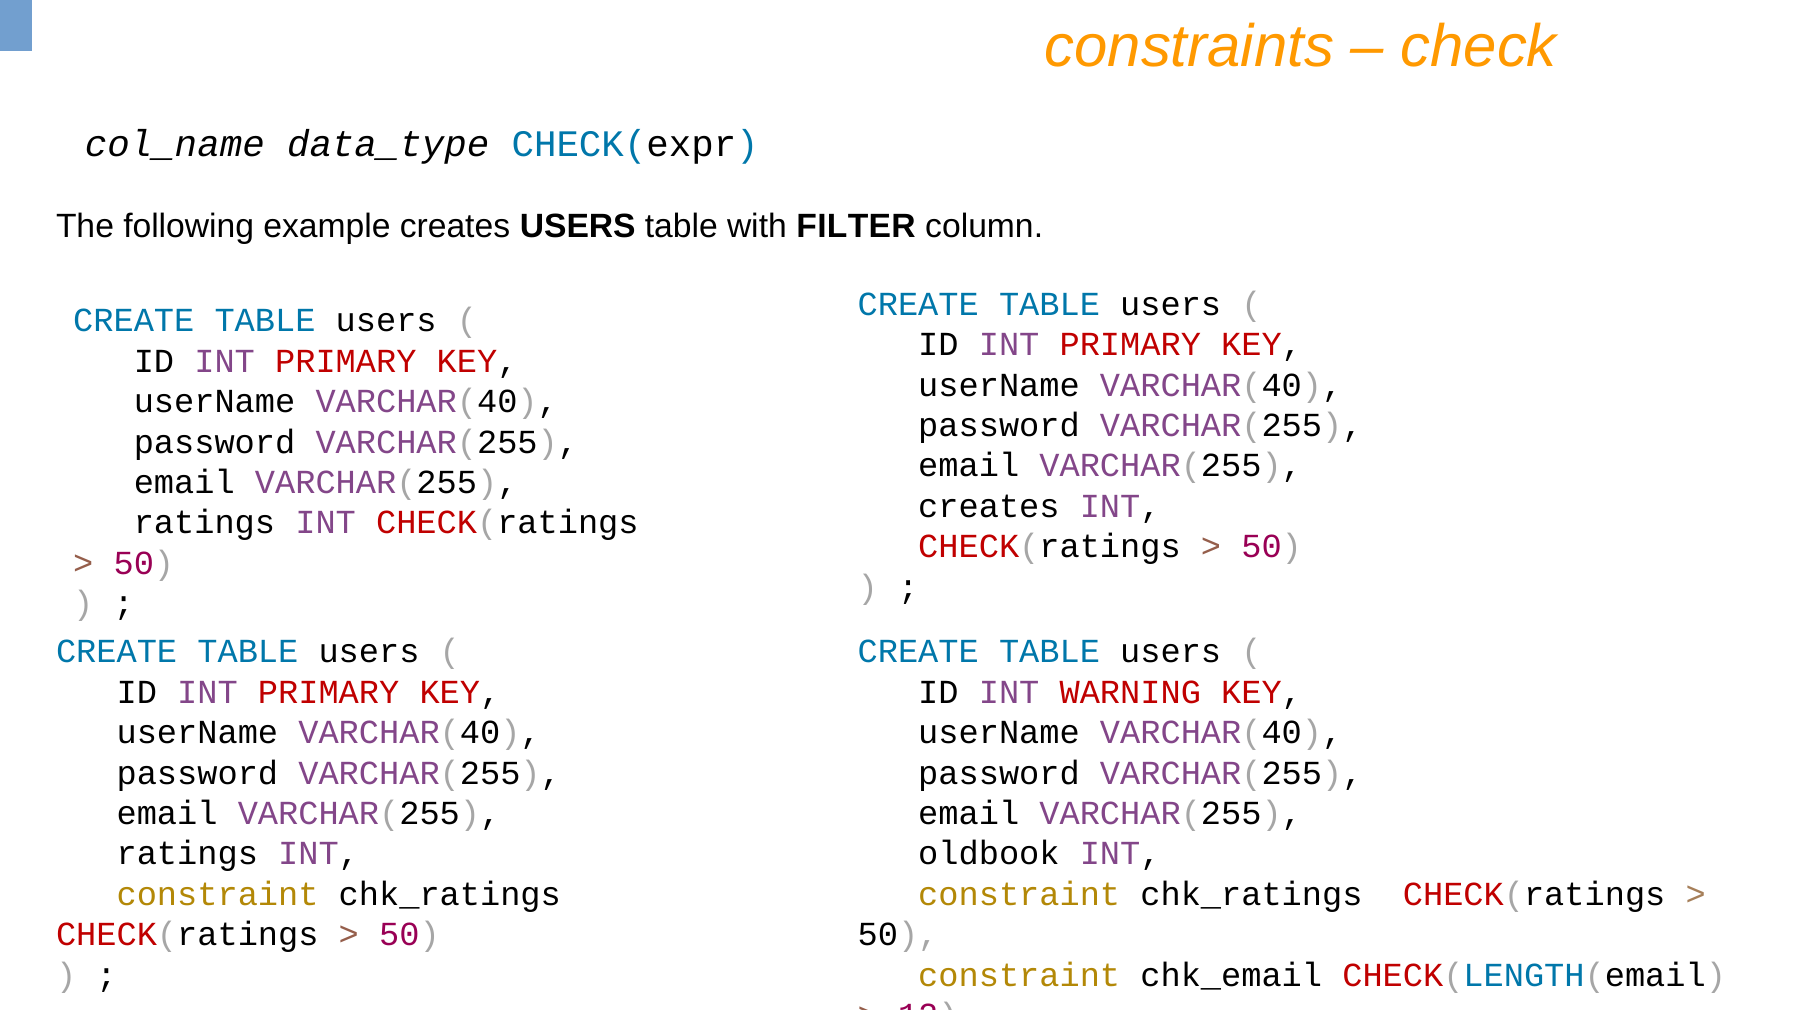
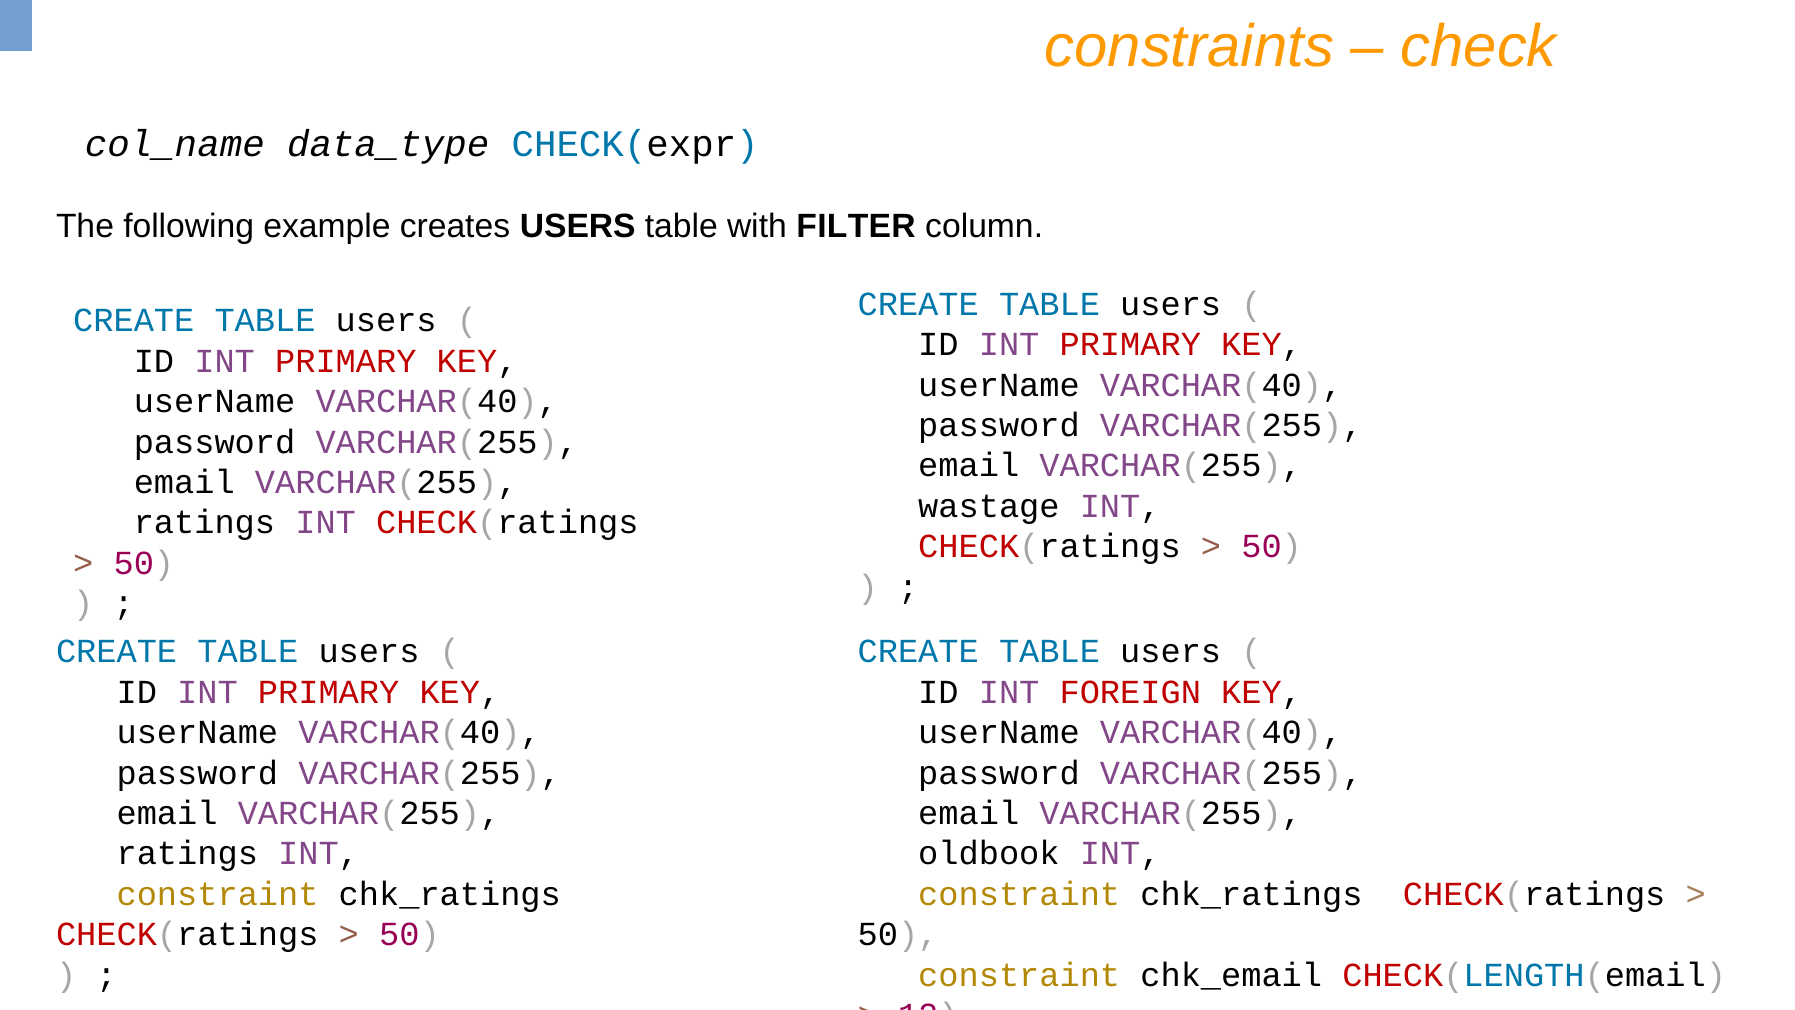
creates: creates -> wastage (989, 506)
WARNING: WARNING -> FOREIGN (1130, 692)
